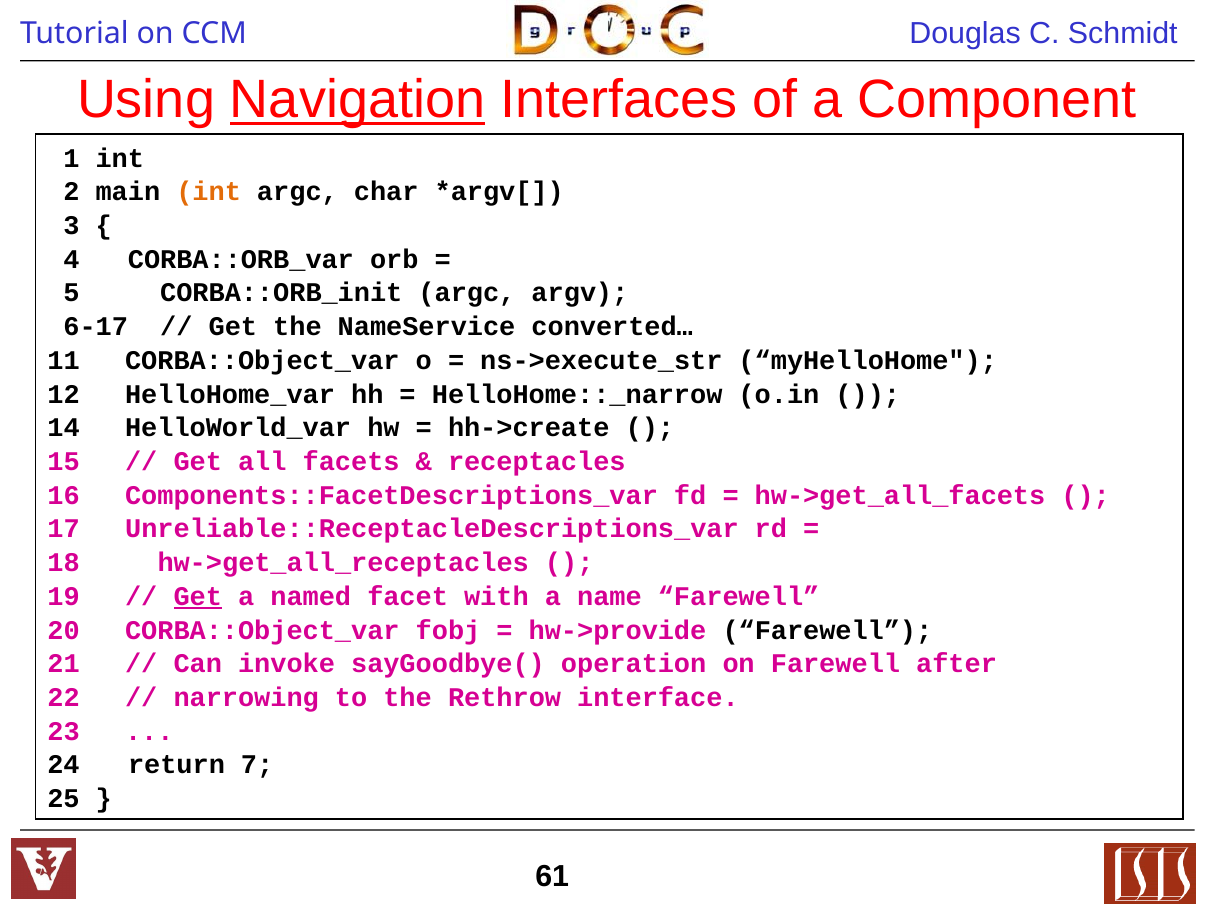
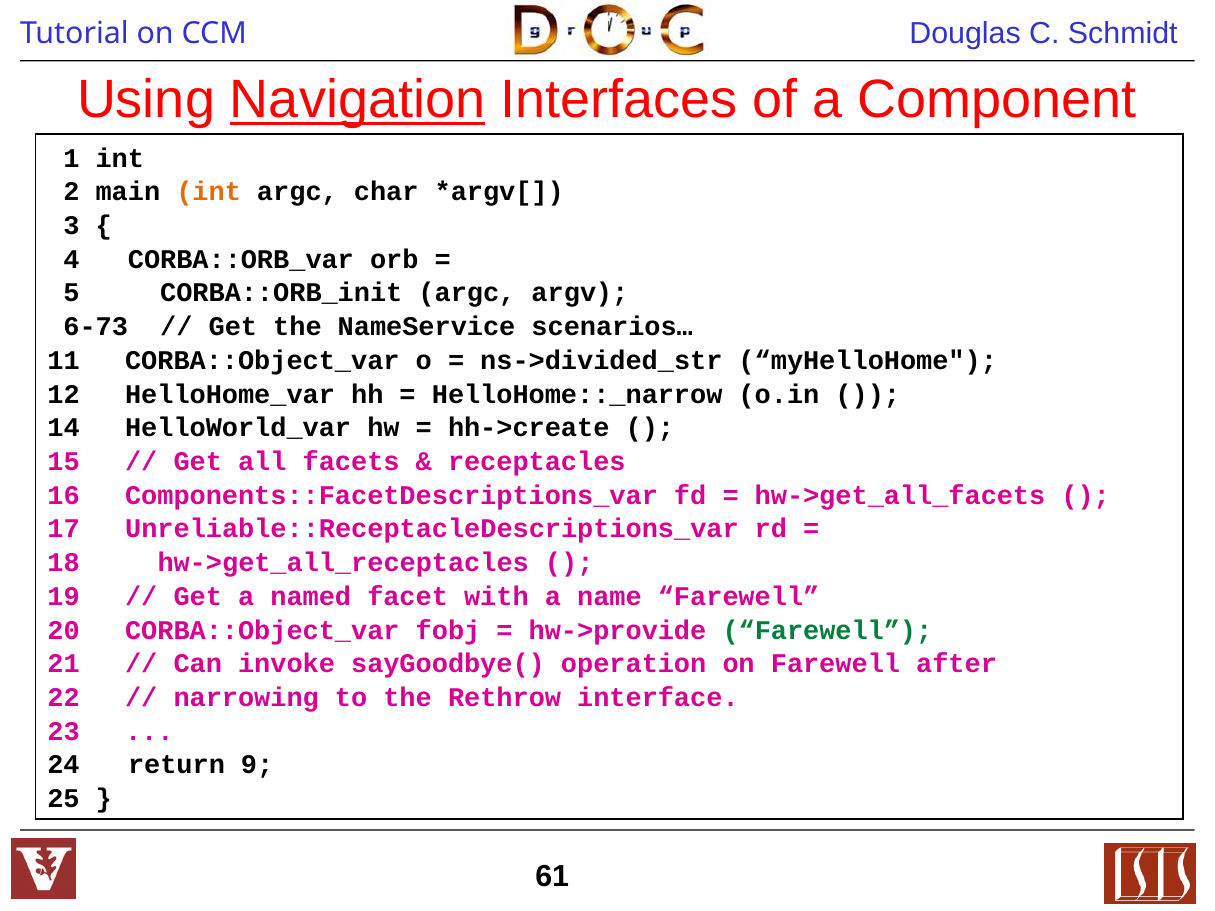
6-17: 6-17 -> 6-73 (96, 327)
converted…: converted… -> scenarios… (612, 327)
ns->execute_str: ns->execute_str -> ns->divided_str (601, 361)
Get underline: present -> none (198, 597)
Farewell colour: black -> green (827, 630)
7: 7 -> 9 (257, 765)
